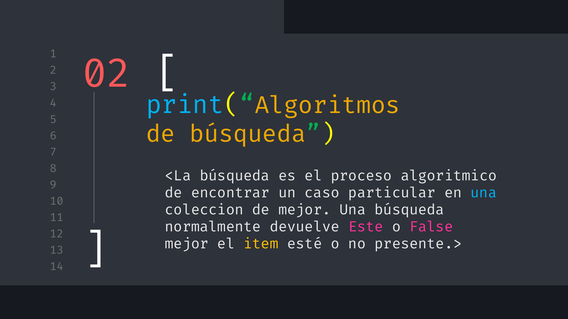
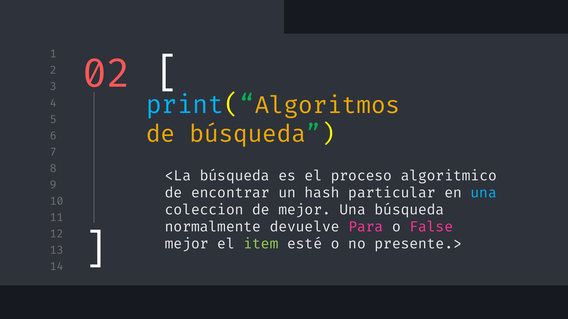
caso: caso -> hash (322, 193)
Este: Este -> Para (366, 227)
item colour: yellow -> light green (261, 244)
